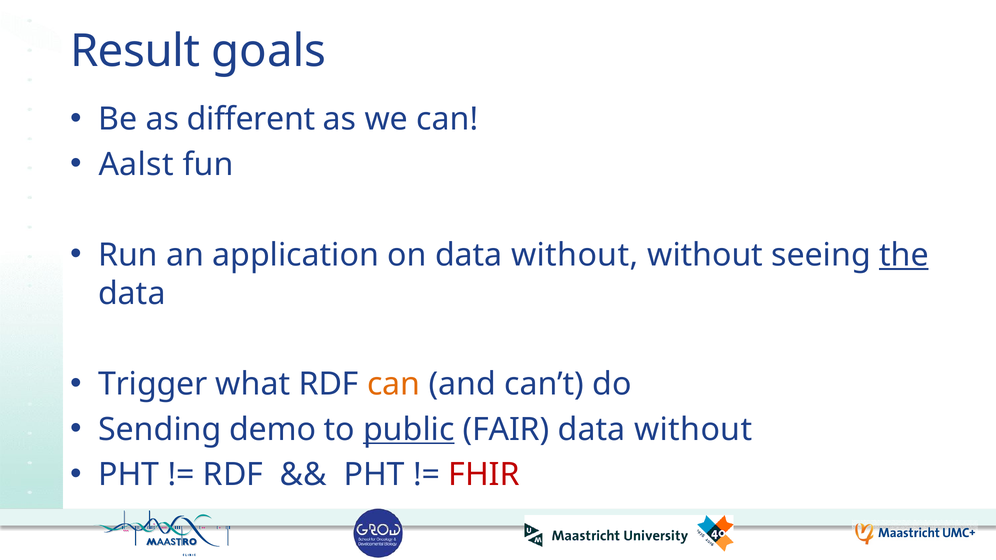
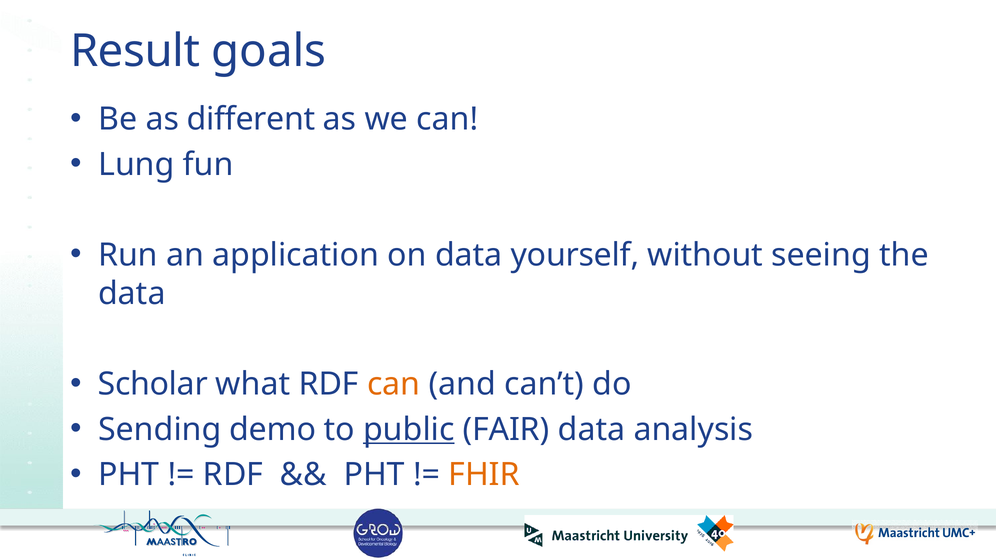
Aalst: Aalst -> Lung (136, 165)
on data without: without -> yourself (575, 255)
the underline: present -> none (904, 255)
Trigger: Trigger -> Scholar (153, 384)
FAIR data without: without -> analysis (693, 430)
FHIR colour: red -> orange (484, 475)
